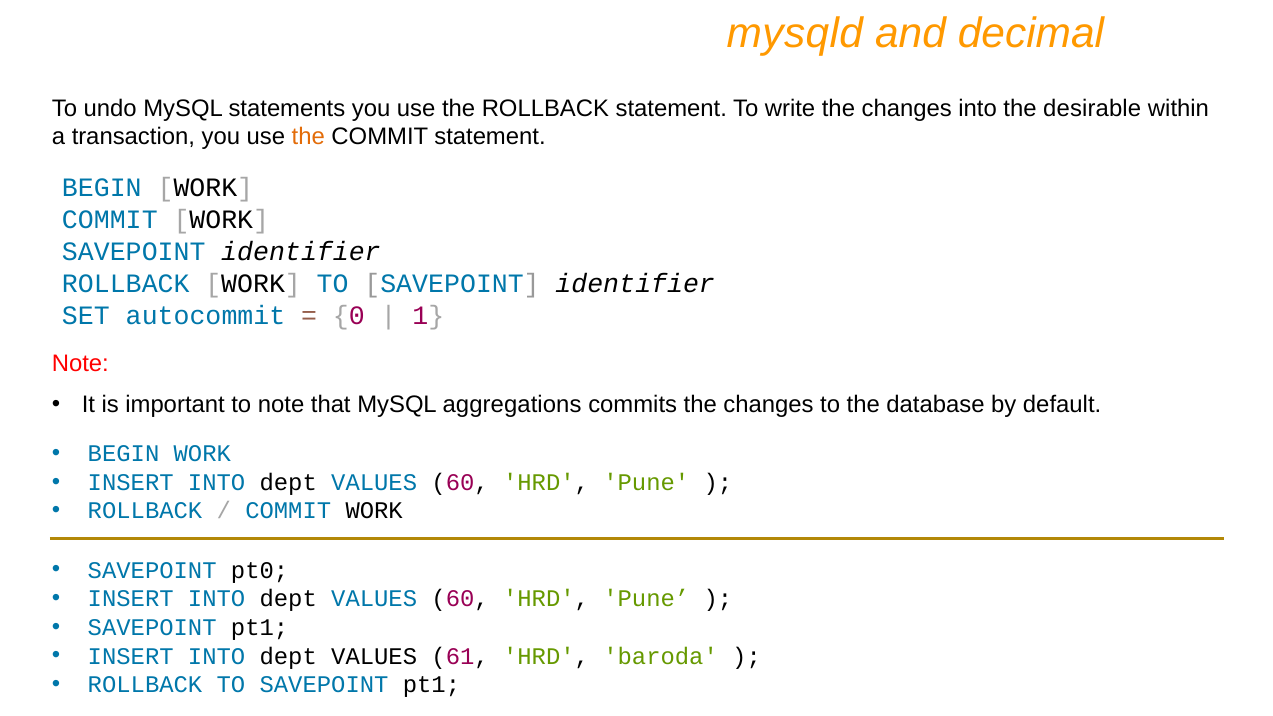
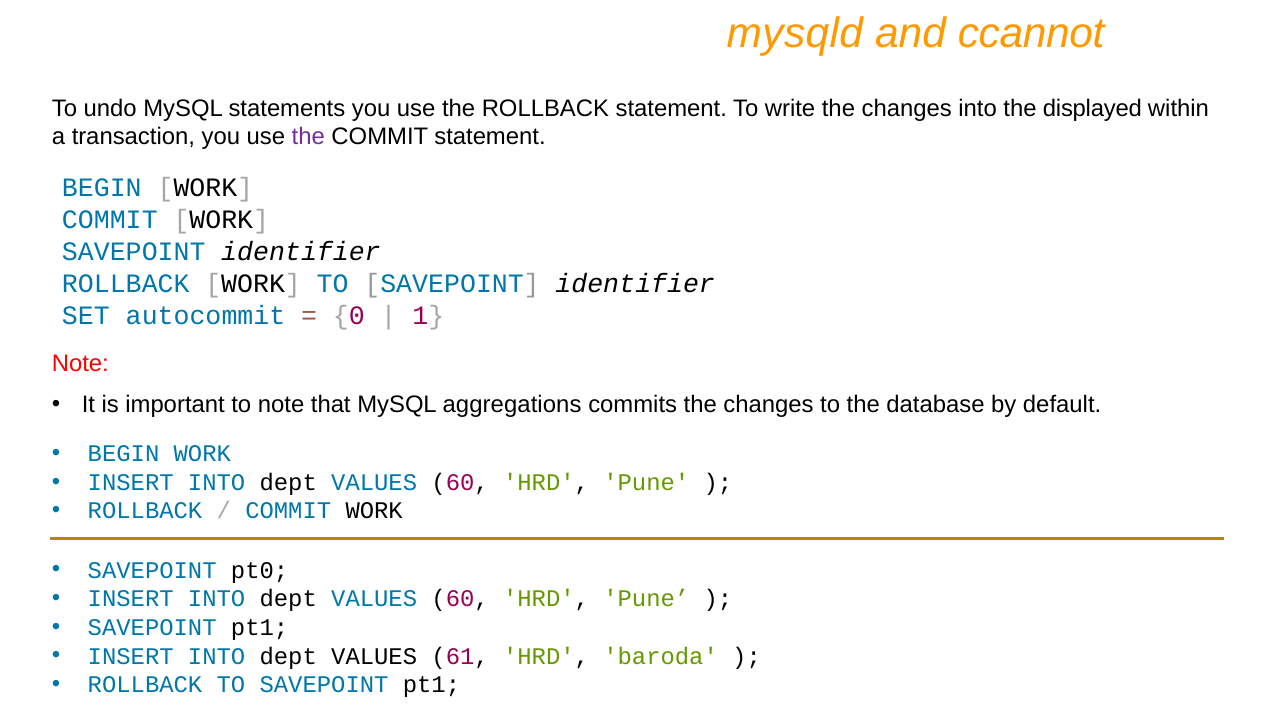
decimal: decimal -> ccannot (1031, 33)
desirable: desirable -> displayed (1092, 108)
the colour: orange -> purple (308, 137)
